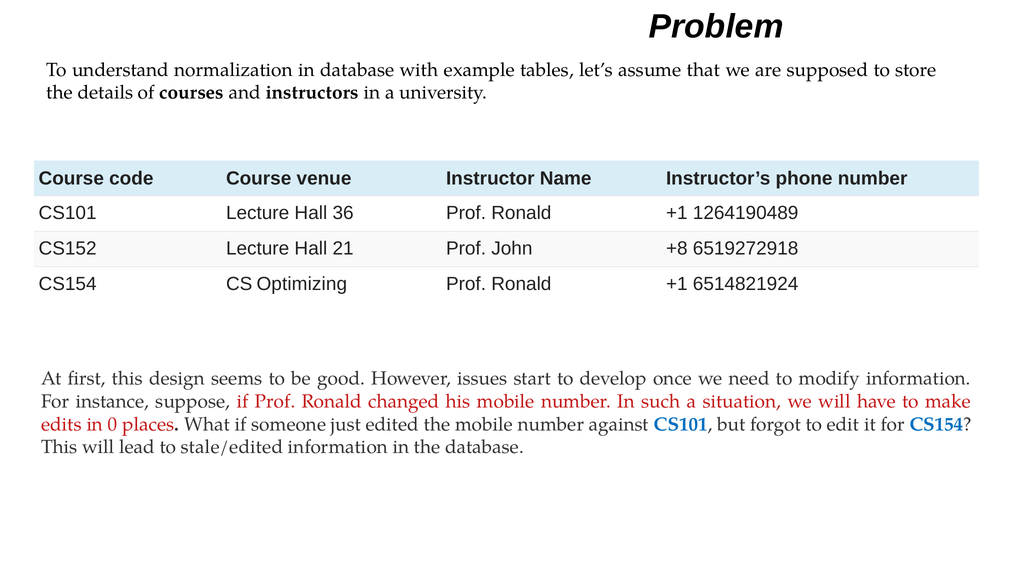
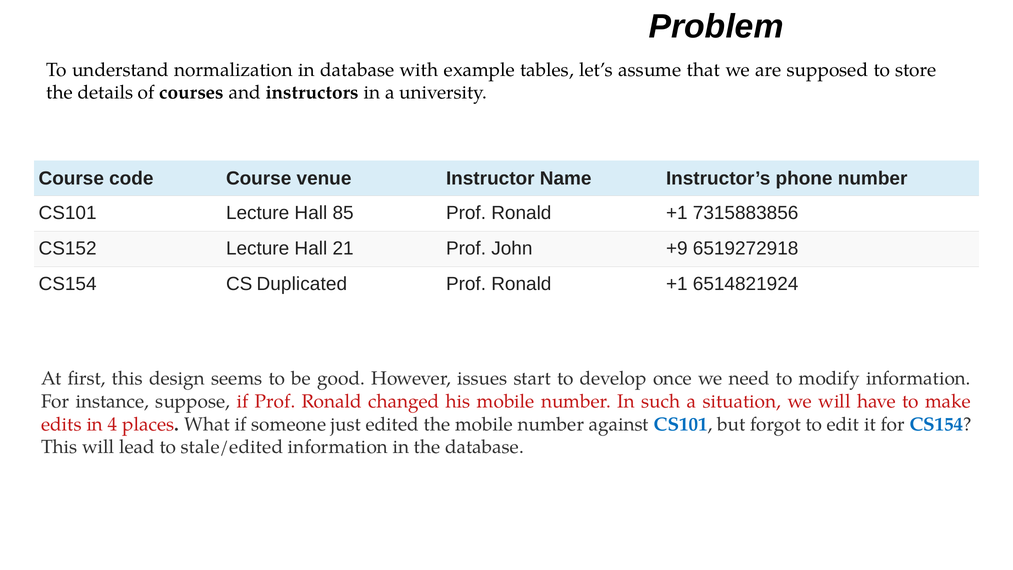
36: 36 -> 85 (343, 213)
1264190489: 1264190489 -> 7315883856 (746, 213)
+8: +8 -> +9 (677, 248)
Optimizing: Optimizing -> Duplicated (302, 284)
0: 0 -> 4 (113, 424)
